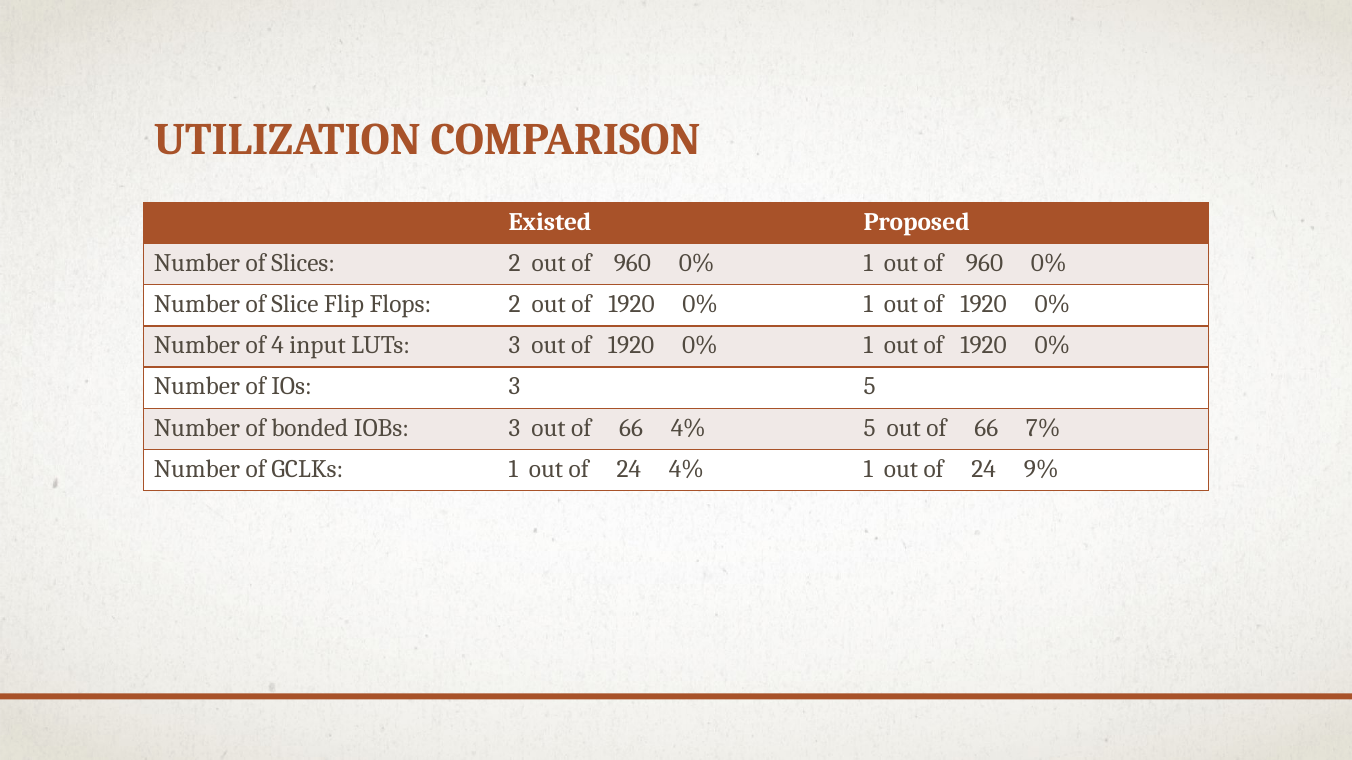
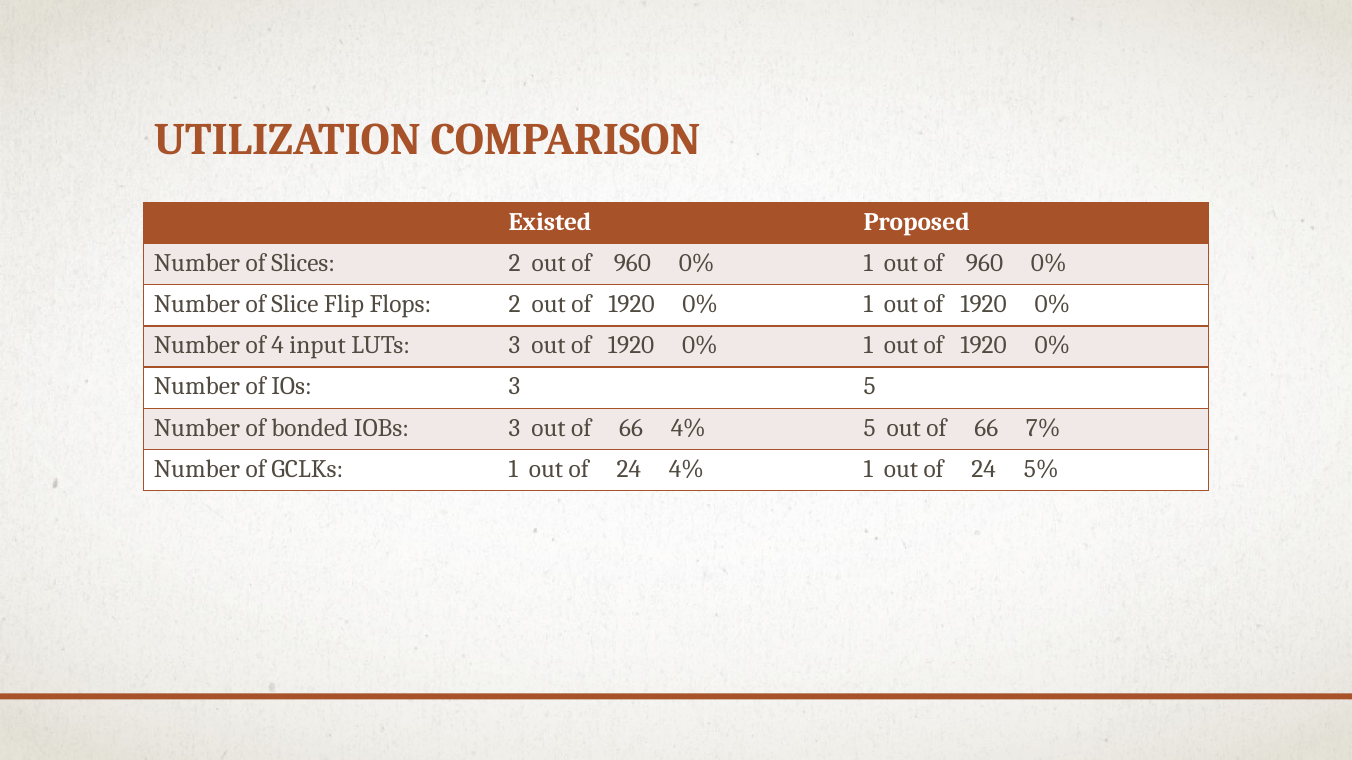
9%: 9% -> 5% (1041, 469)
